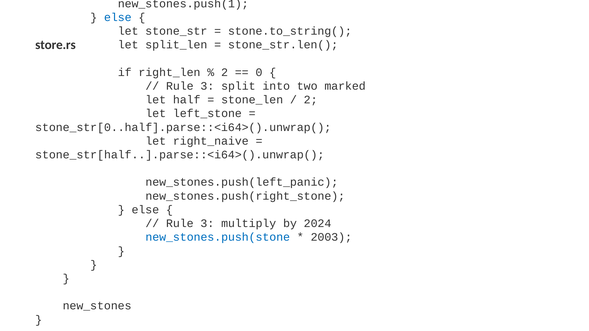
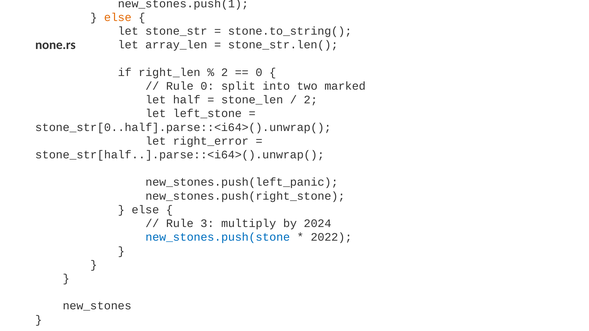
else colour: blue -> orange (118, 17)
store.rs: store.rs -> none.rs (55, 45)
split_len: split_len -> array_len (176, 45)
3: 3 -> 0 (207, 86)
right_naive: right_naive -> right_error (211, 141)
2003: 2003 -> 2022 (331, 237)
